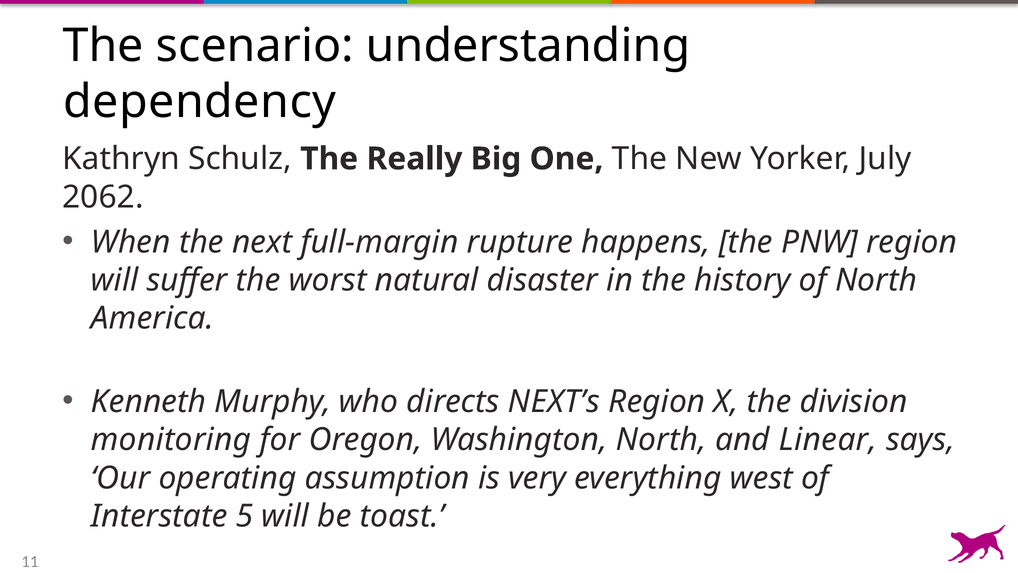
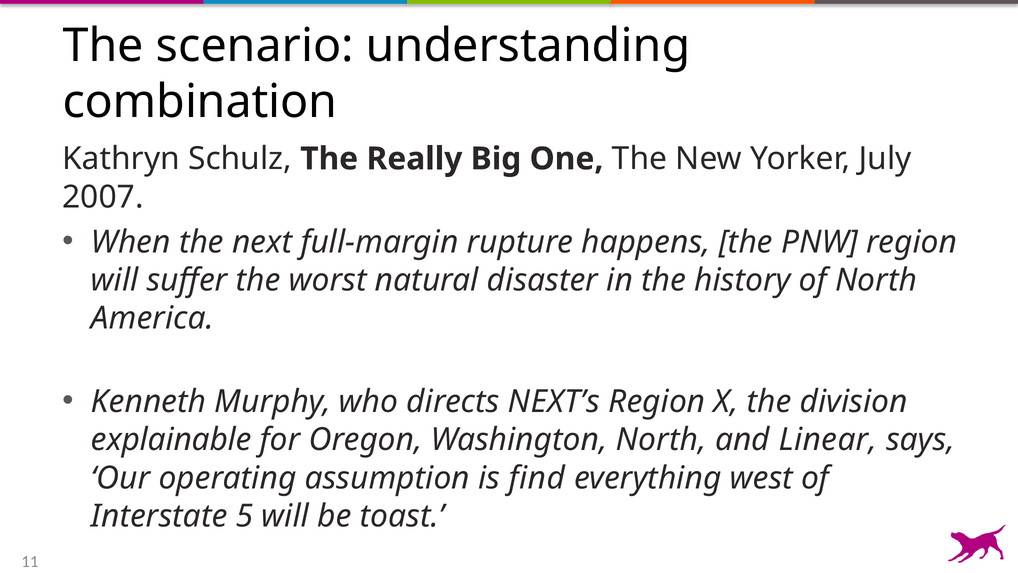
dependency: dependency -> combination (200, 102)
2062: 2062 -> 2007 (103, 197)
monitoring: monitoring -> explainable (171, 440)
very: very -> find (537, 478)
